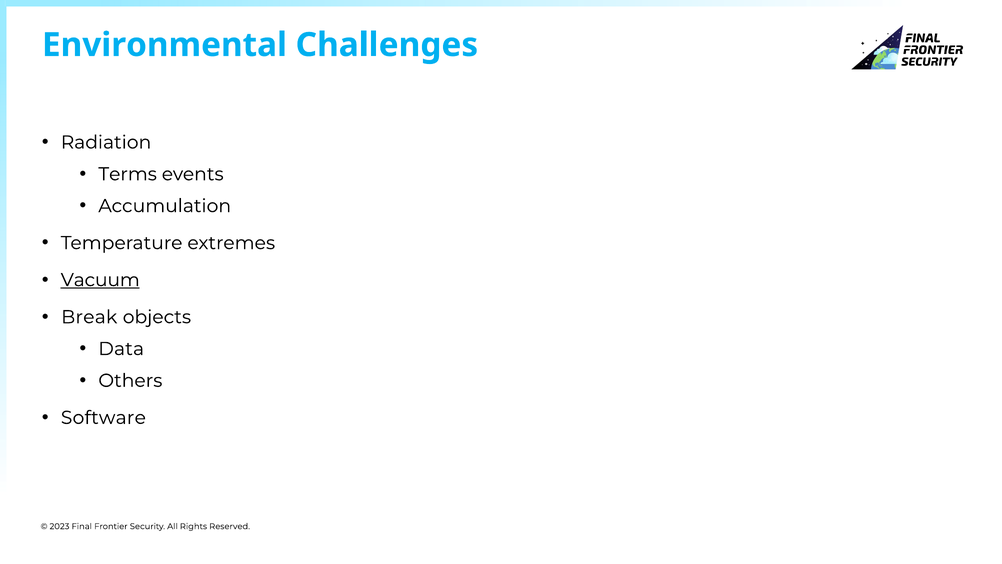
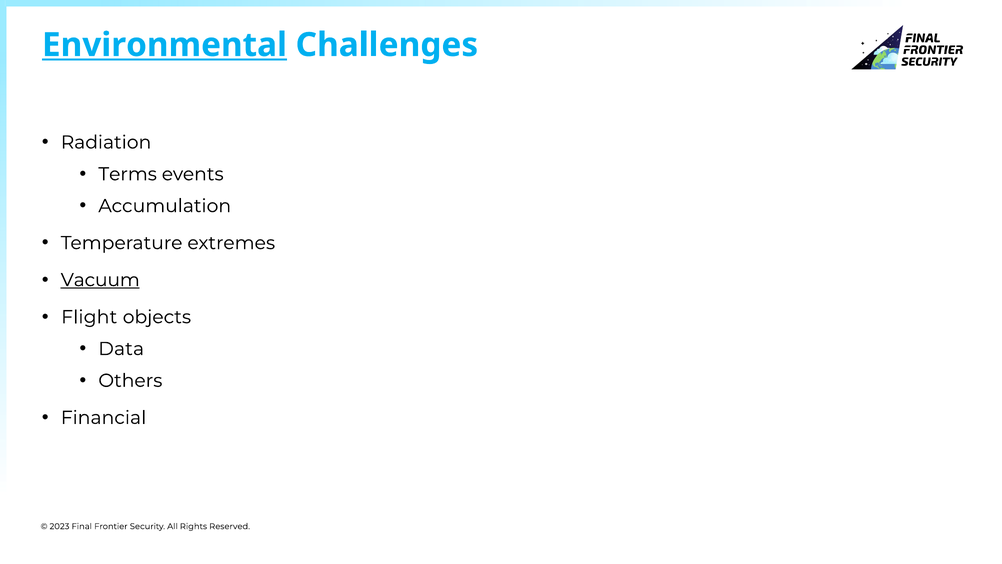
Environmental underline: none -> present (164, 45)
Break: Break -> Flight (89, 317)
Software: Software -> Financial (103, 417)
